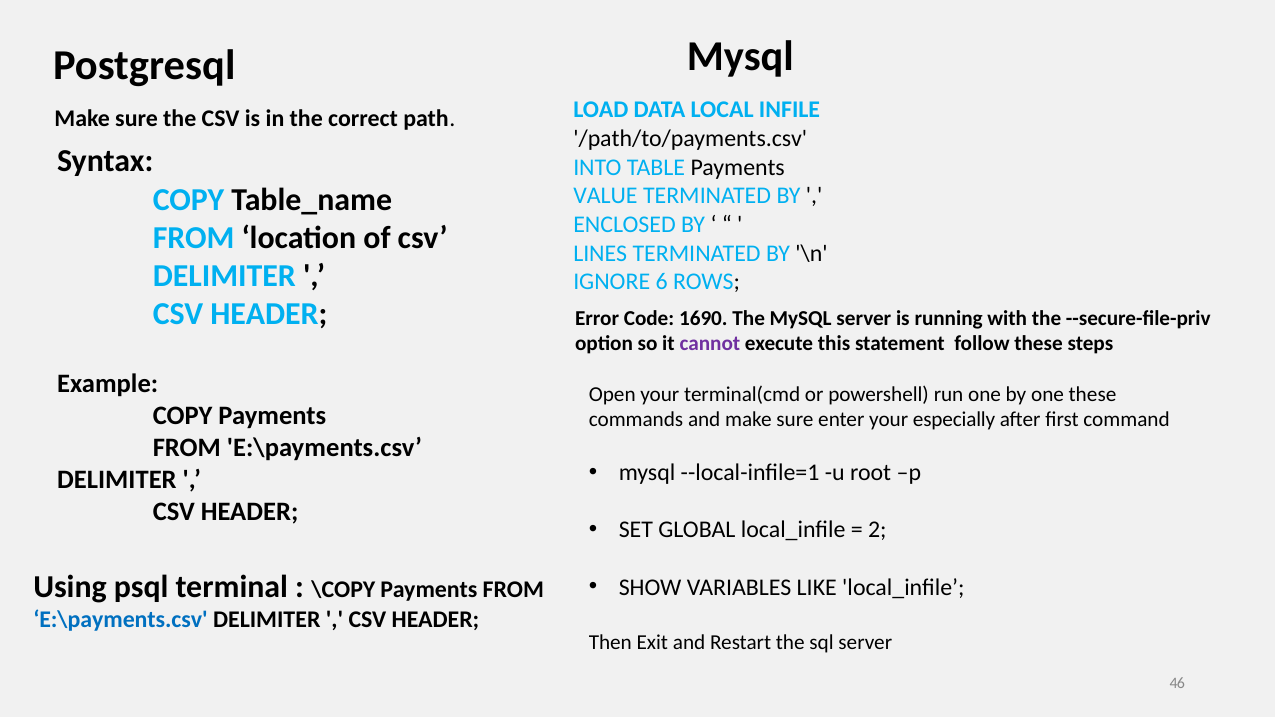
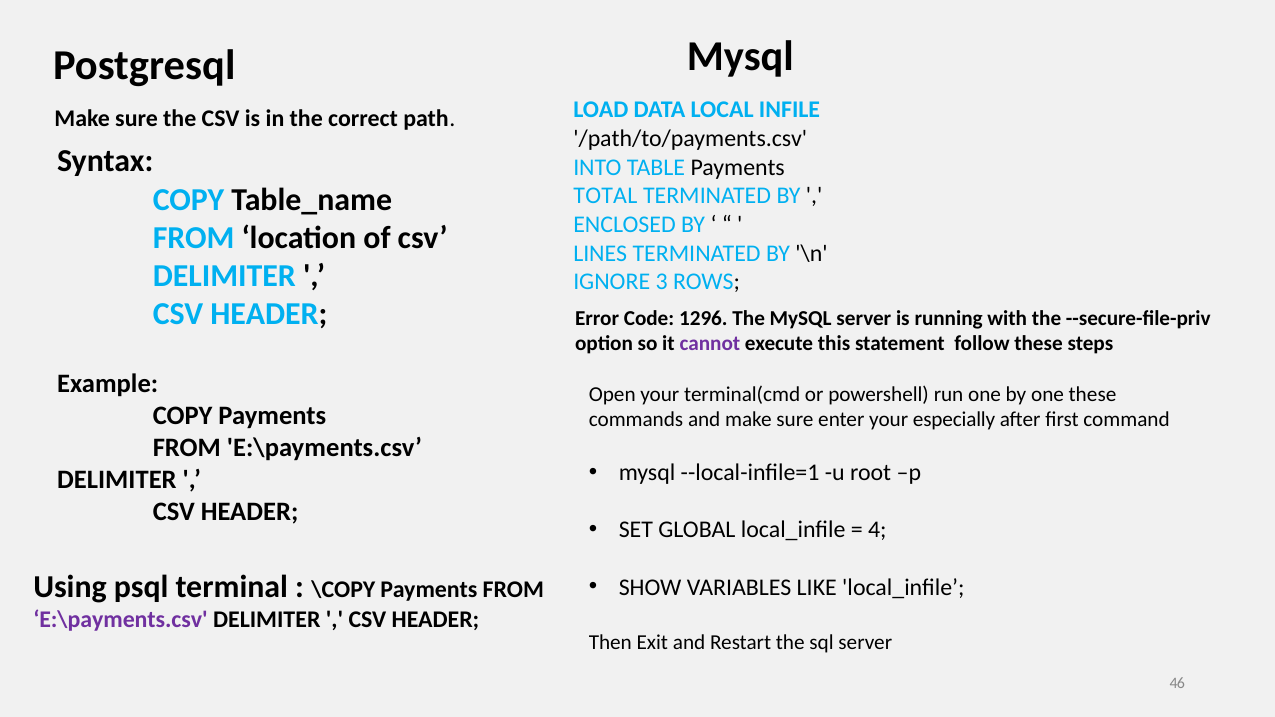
VALUE: VALUE -> TOTAL (605, 196)
6: 6 -> 3 (662, 282)
1690: 1690 -> 1296 (703, 319)
2: 2 -> 4 (877, 530)
E:\payments.csv colour: blue -> purple (120, 620)
